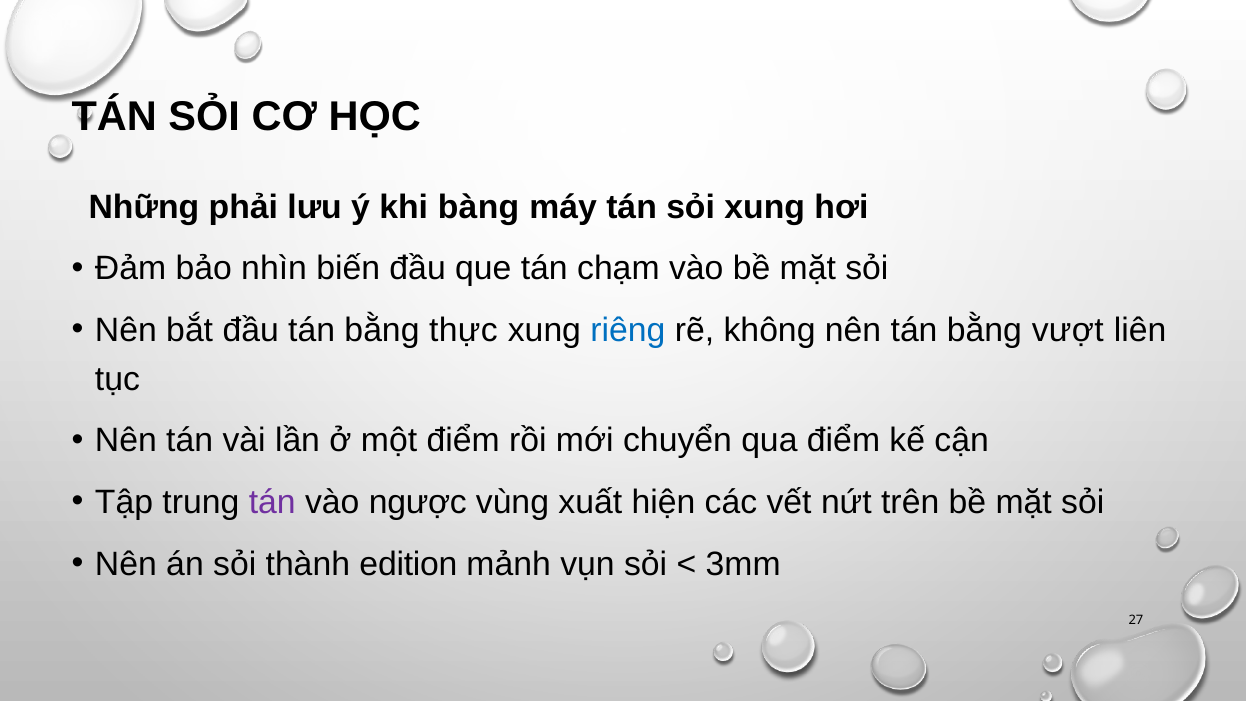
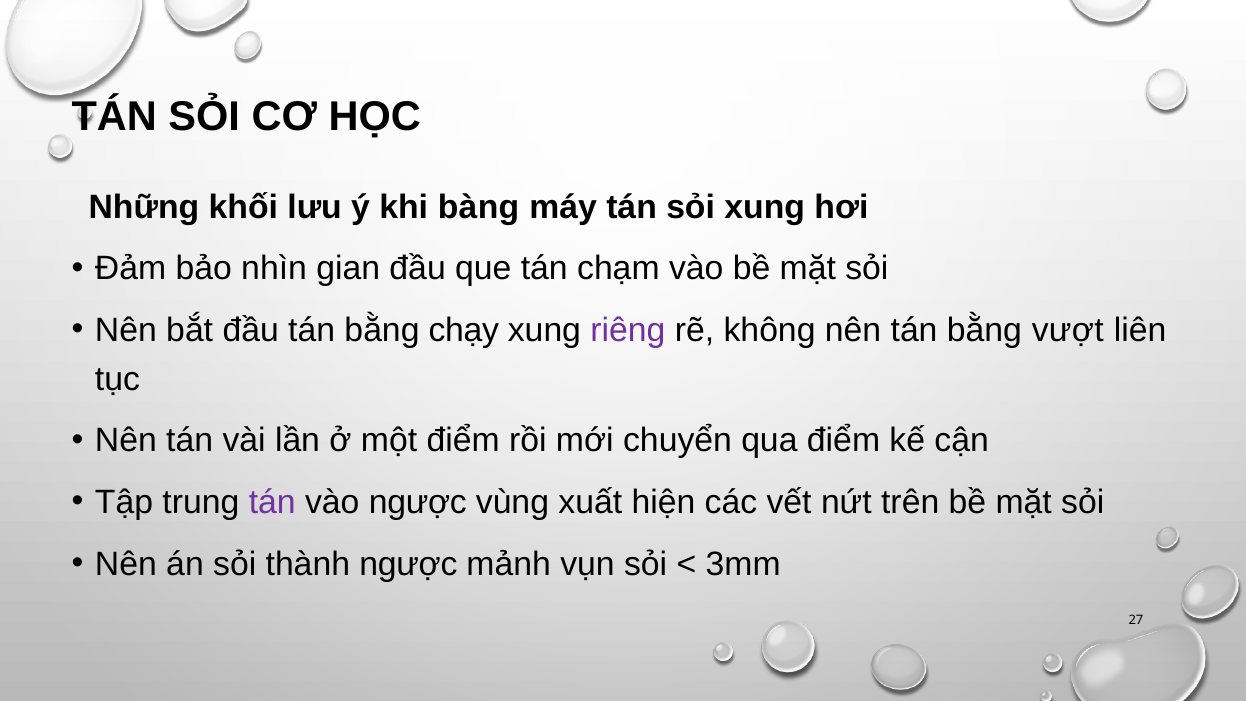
phải: phải -> khối (243, 207)
biến: biến -> gian (348, 269)
thực: thực -> chạy (464, 330)
riêng colour: blue -> purple (628, 330)
thành edition: edition -> ngược (408, 564)
